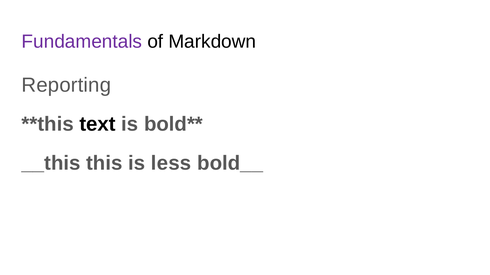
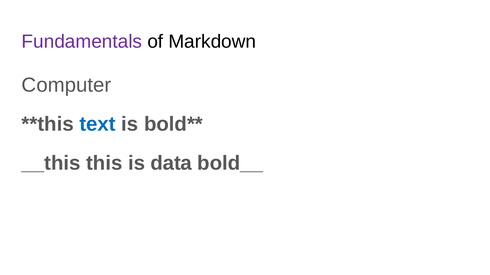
Reporting: Reporting -> Computer (66, 85)
text colour: black -> blue (98, 124)
less: less -> data (171, 163)
